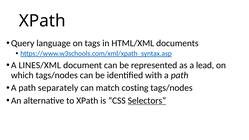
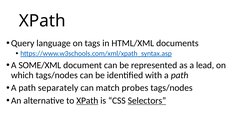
LINES/XML: LINES/XML -> SOME/XML (40, 65)
costing: costing -> probes (135, 88)
XPath underline: none -> present (87, 101)
